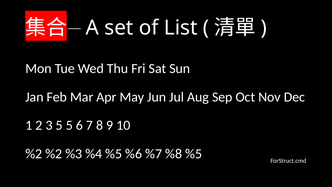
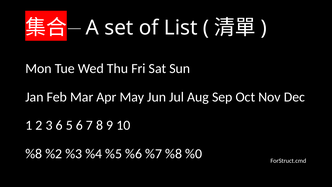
3 5: 5 -> 6 (59, 125)
%2: %2 -> %8 (34, 154)
%8 %5: %5 -> %0 (194, 154)
